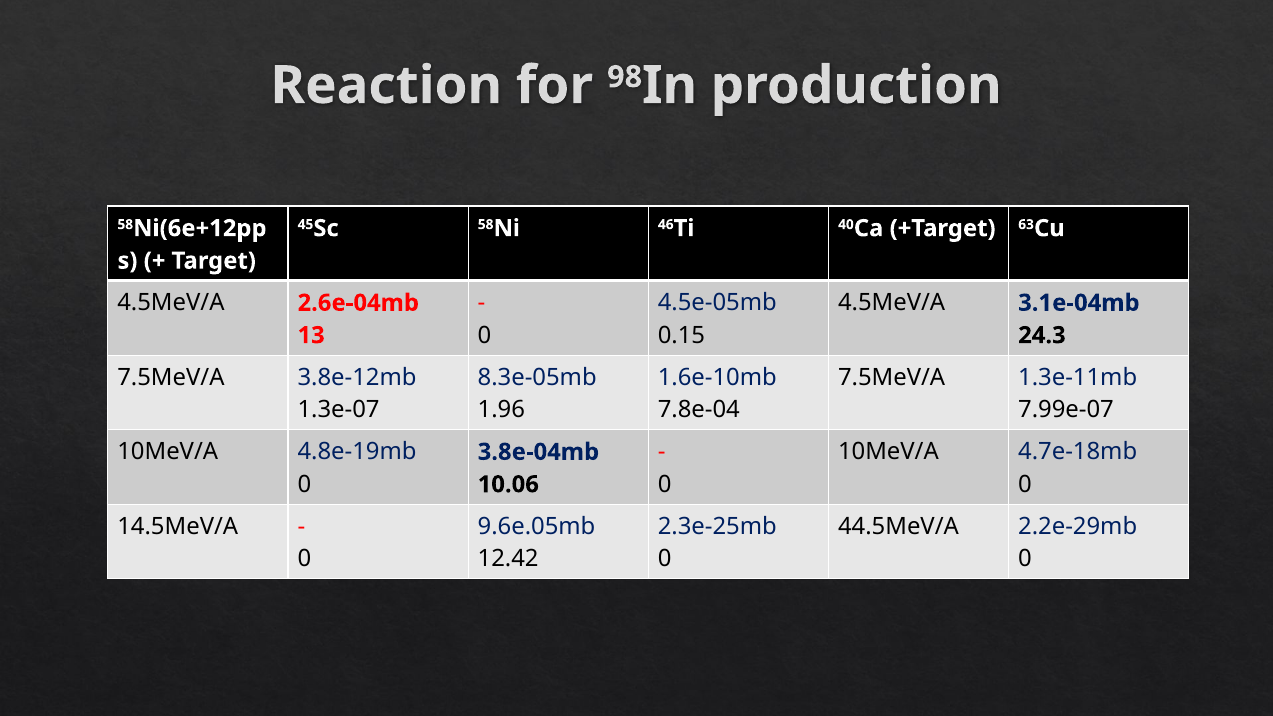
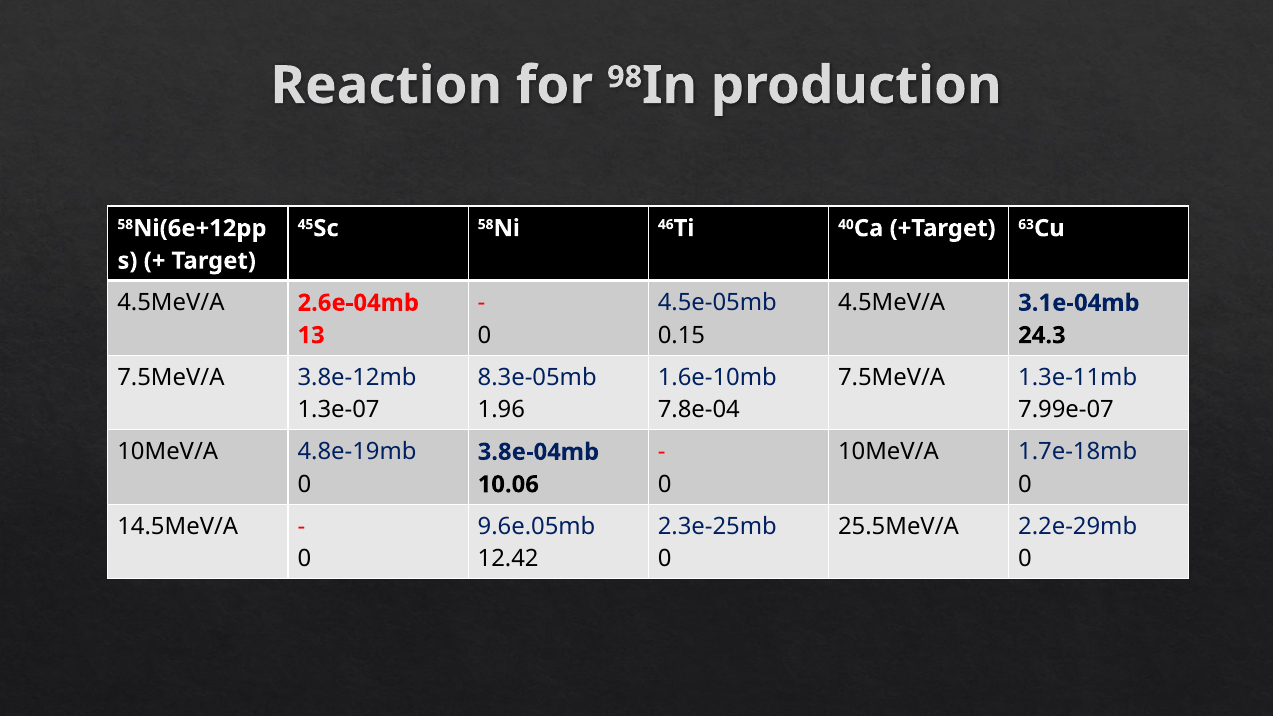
4.7e-18mb: 4.7e-18mb -> 1.7e-18mb (1078, 452)
44.5MeV/A: 44.5MeV/A -> 25.5MeV/A (898, 527)
